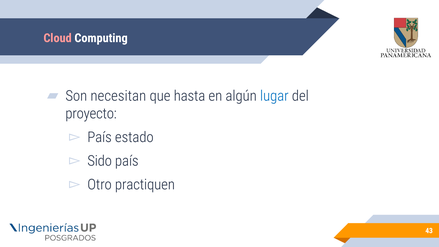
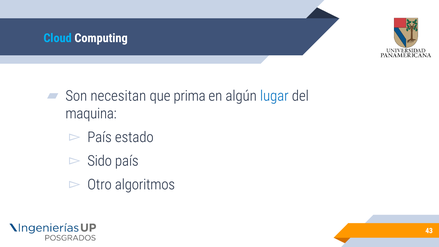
Cloud colour: pink -> light blue (58, 38)
hasta: hasta -> prima (190, 96)
proyecto: proyecto -> maquina (91, 114)
practiquen: practiquen -> algoritmos (145, 185)
